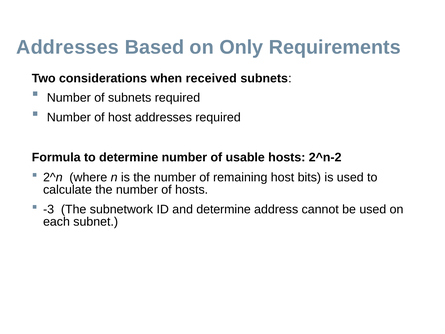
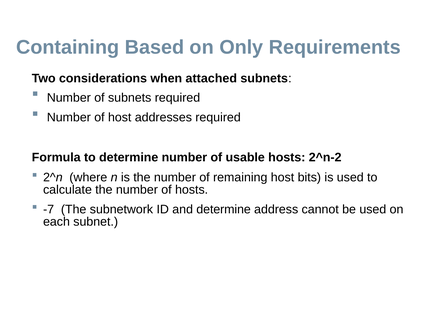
Addresses: Addresses -> Containing (68, 47)
received: received -> attached (211, 79)
-3: -3 -> -7 (49, 209)
